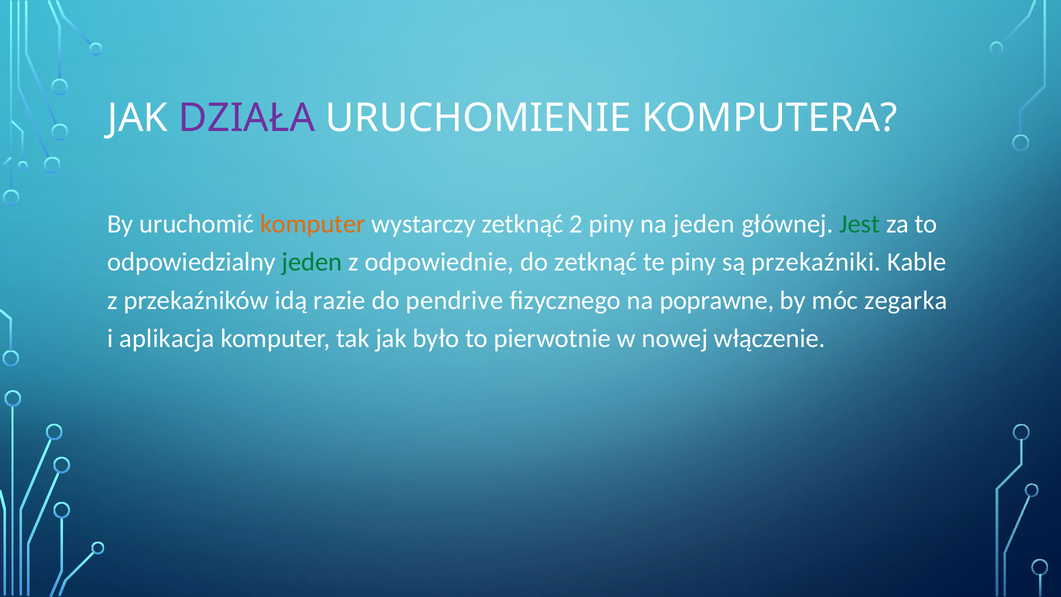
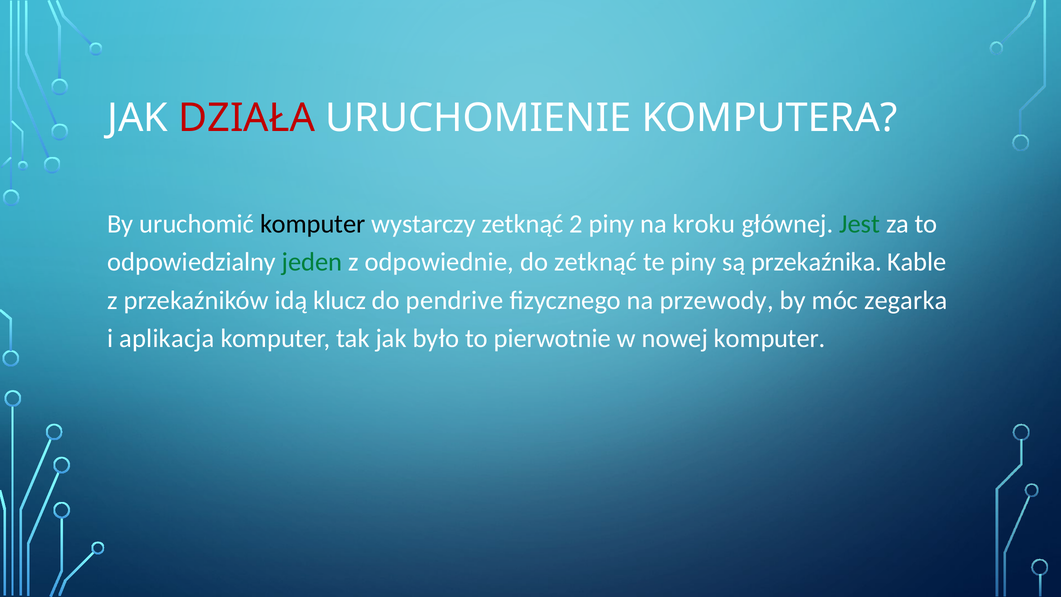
DZIAŁA colour: purple -> red (247, 118)
komputer colour: orange -> black (313, 224)
na jeden: jeden -> kroku (704, 224)
przekaźniki: przekaźniki -> przekaźnika (816, 262)
razie: razie -> klucz (340, 300)
poprawne: poprawne -> przewody (717, 300)
nowej włączenie: włączenie -> komputer (770, 338)
